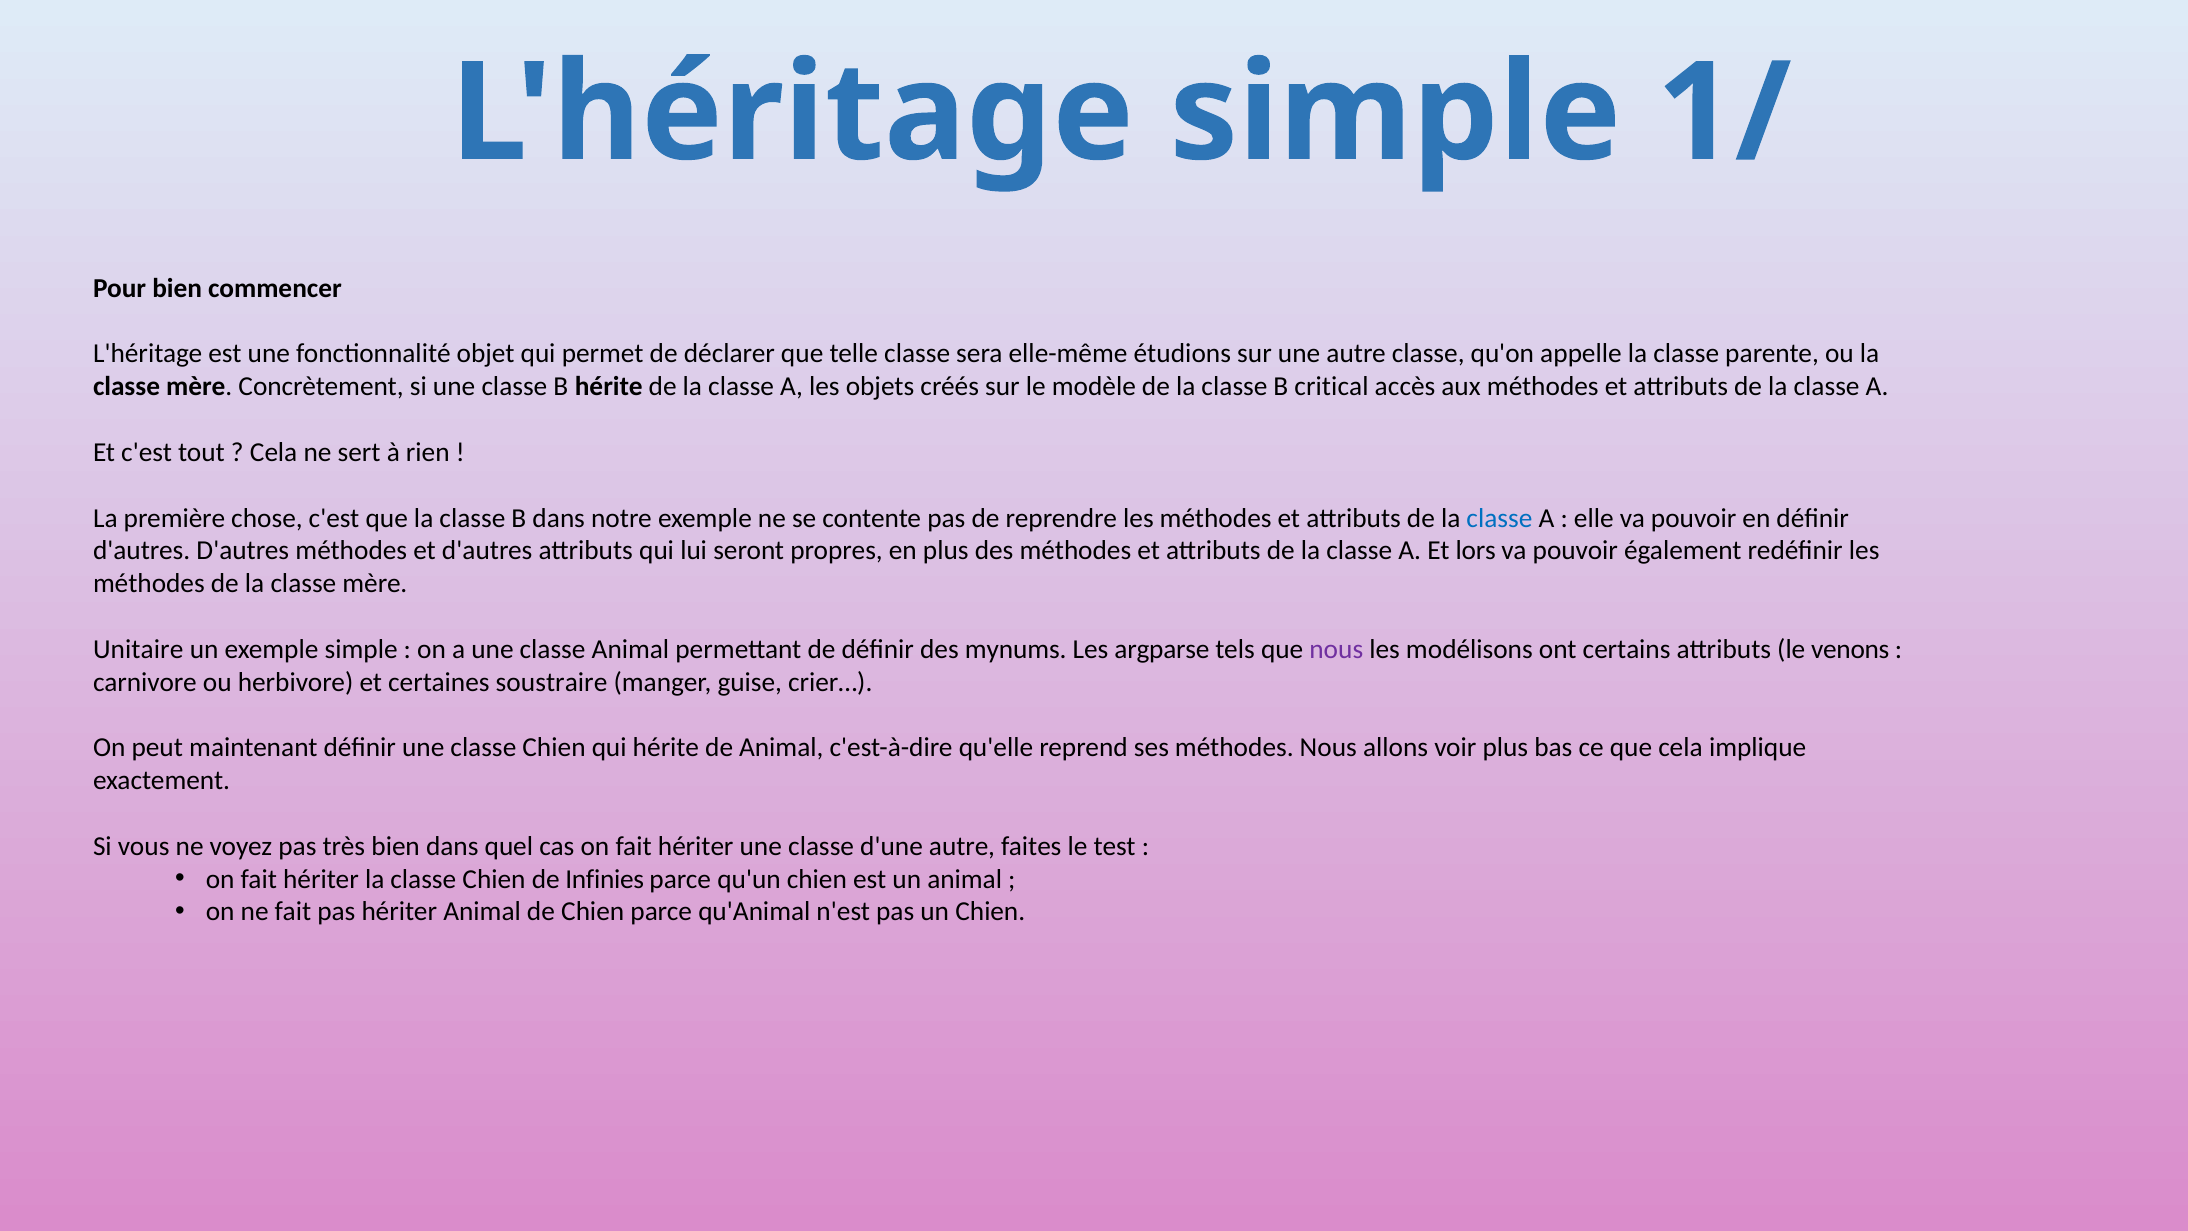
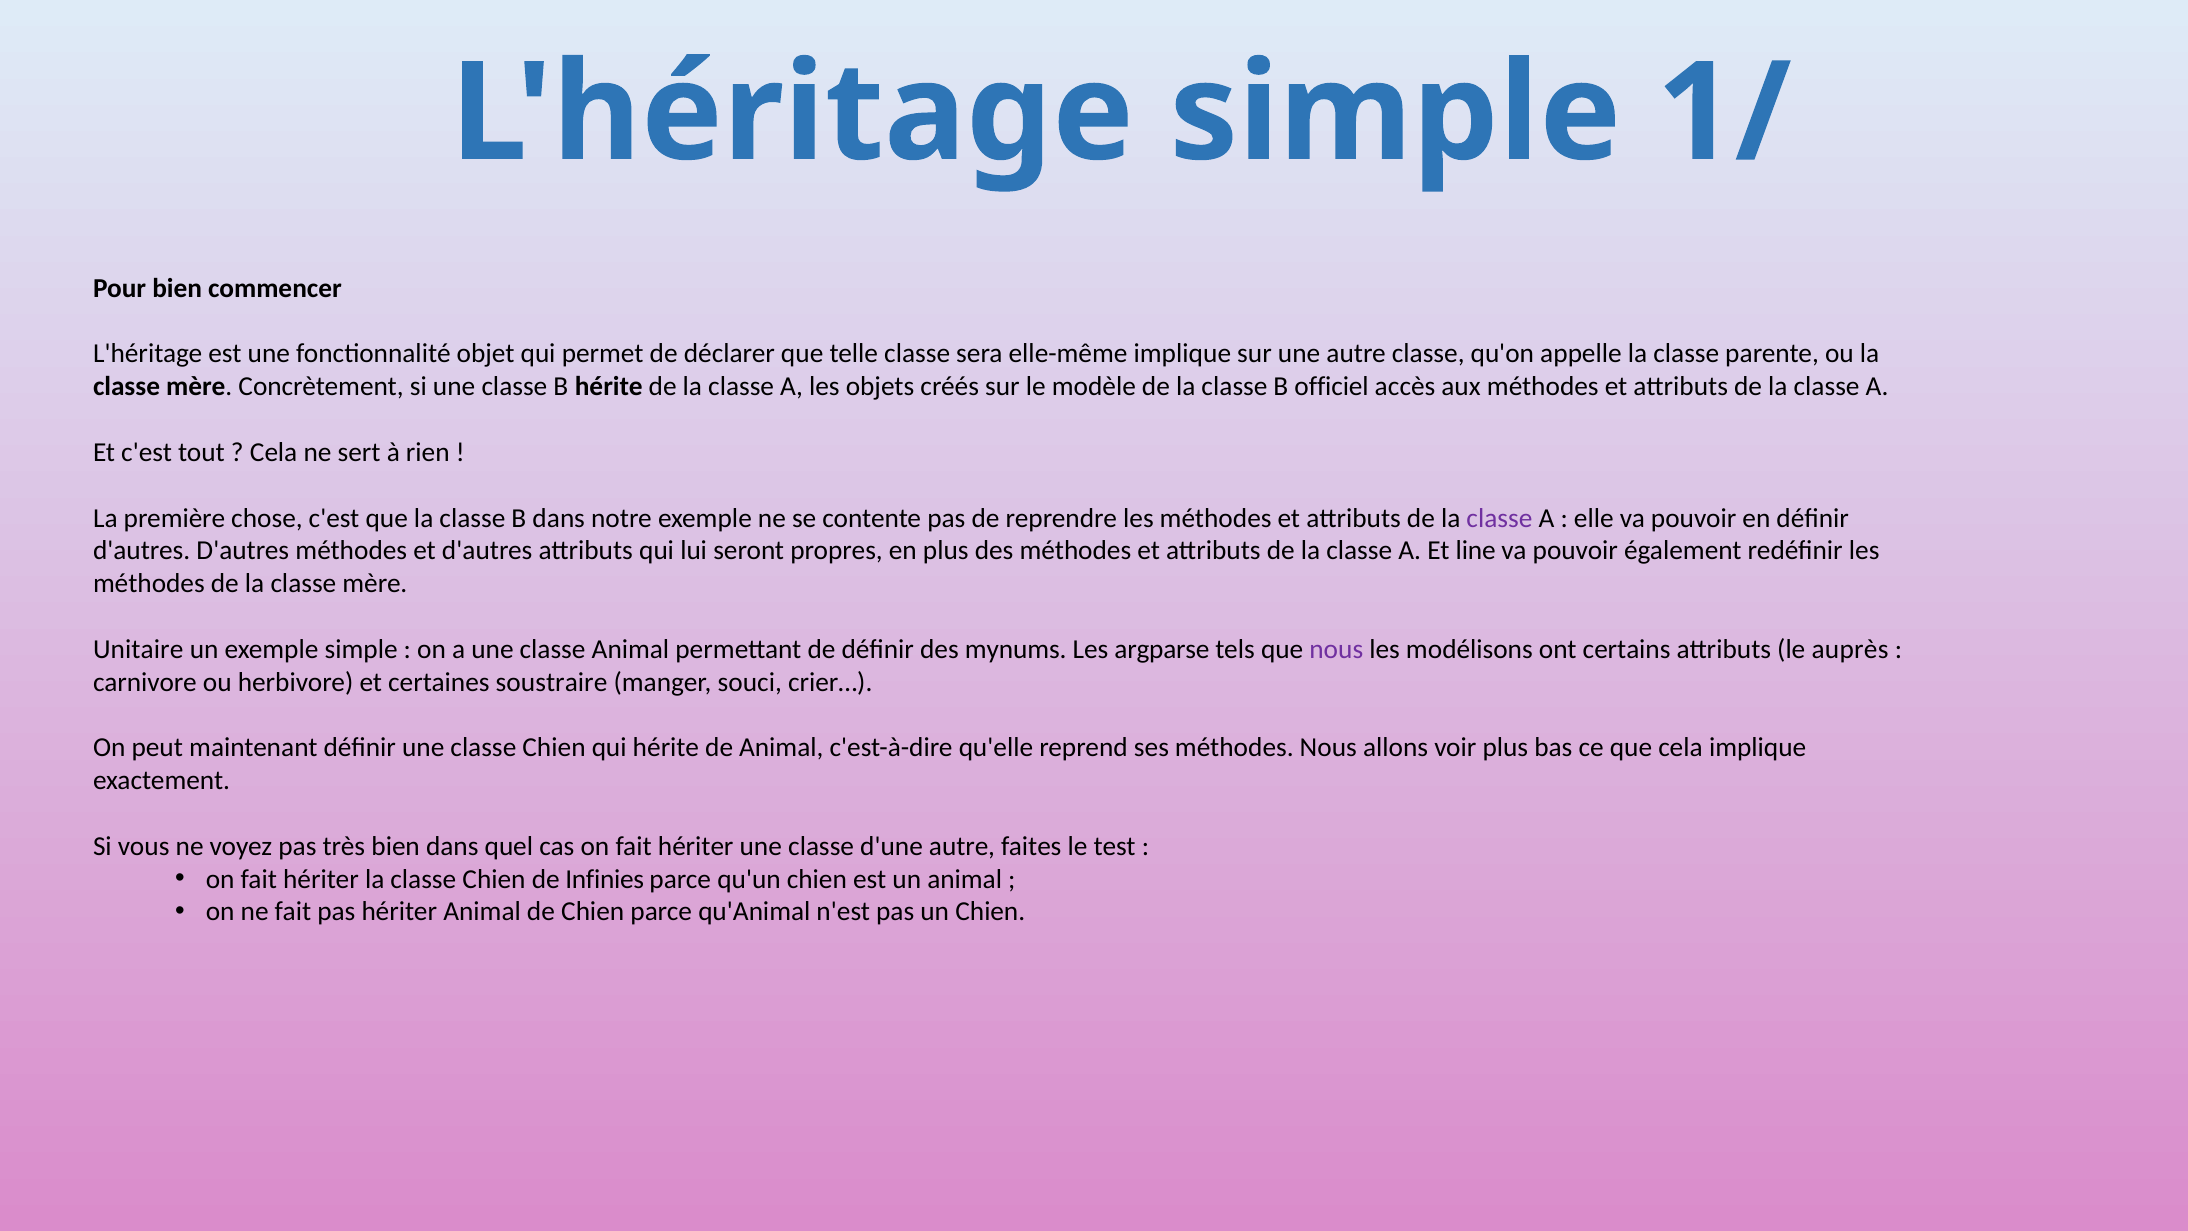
elle-même étudions: étudions -> implique (1182, 354)
critical: critical -> officiel (1332, 387)
classe colour: blue -> purple (1499, 518)
lors: lors -> line (1476, 551)
venons: venons -> auprès (1850, 649)
guise: guise -> souci (750, 682)
